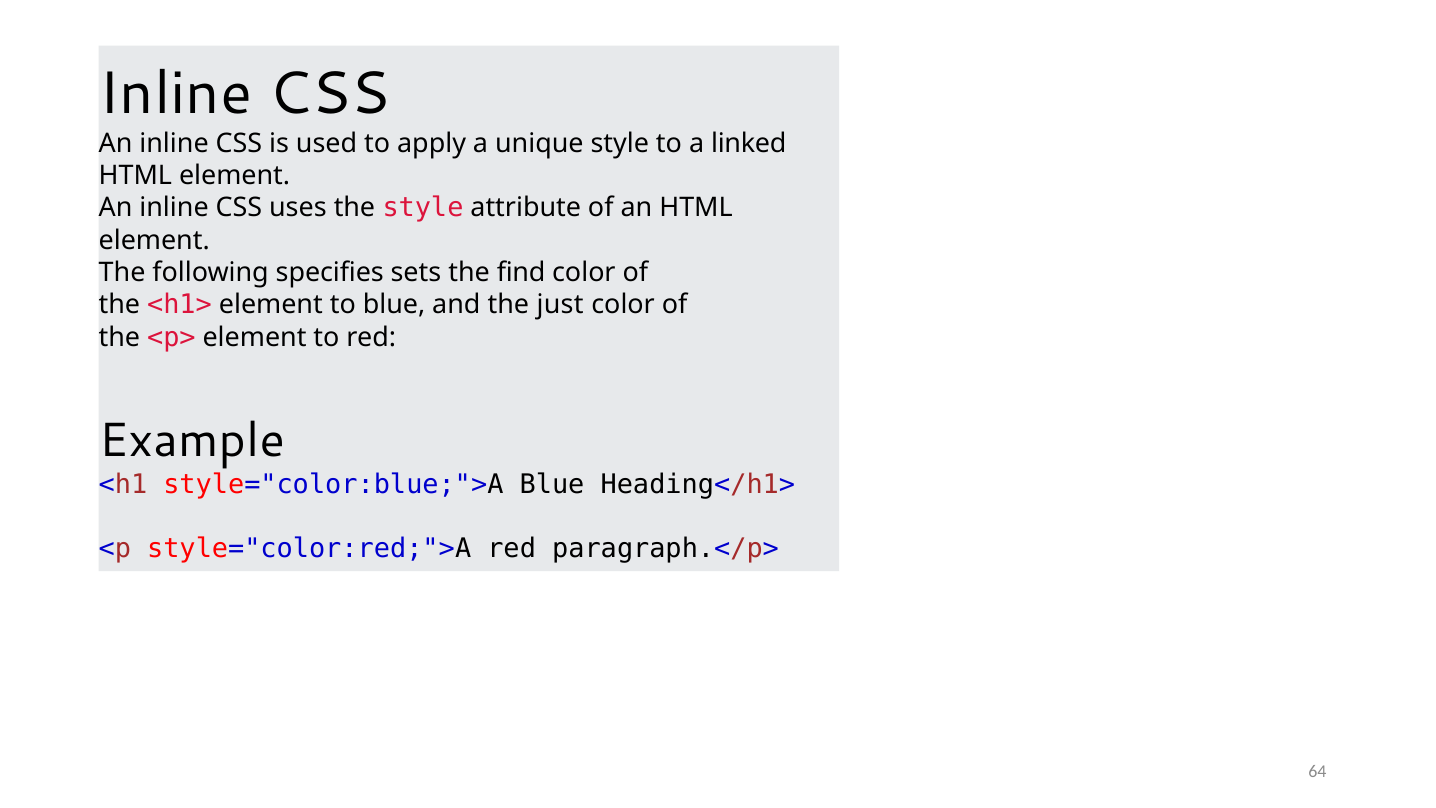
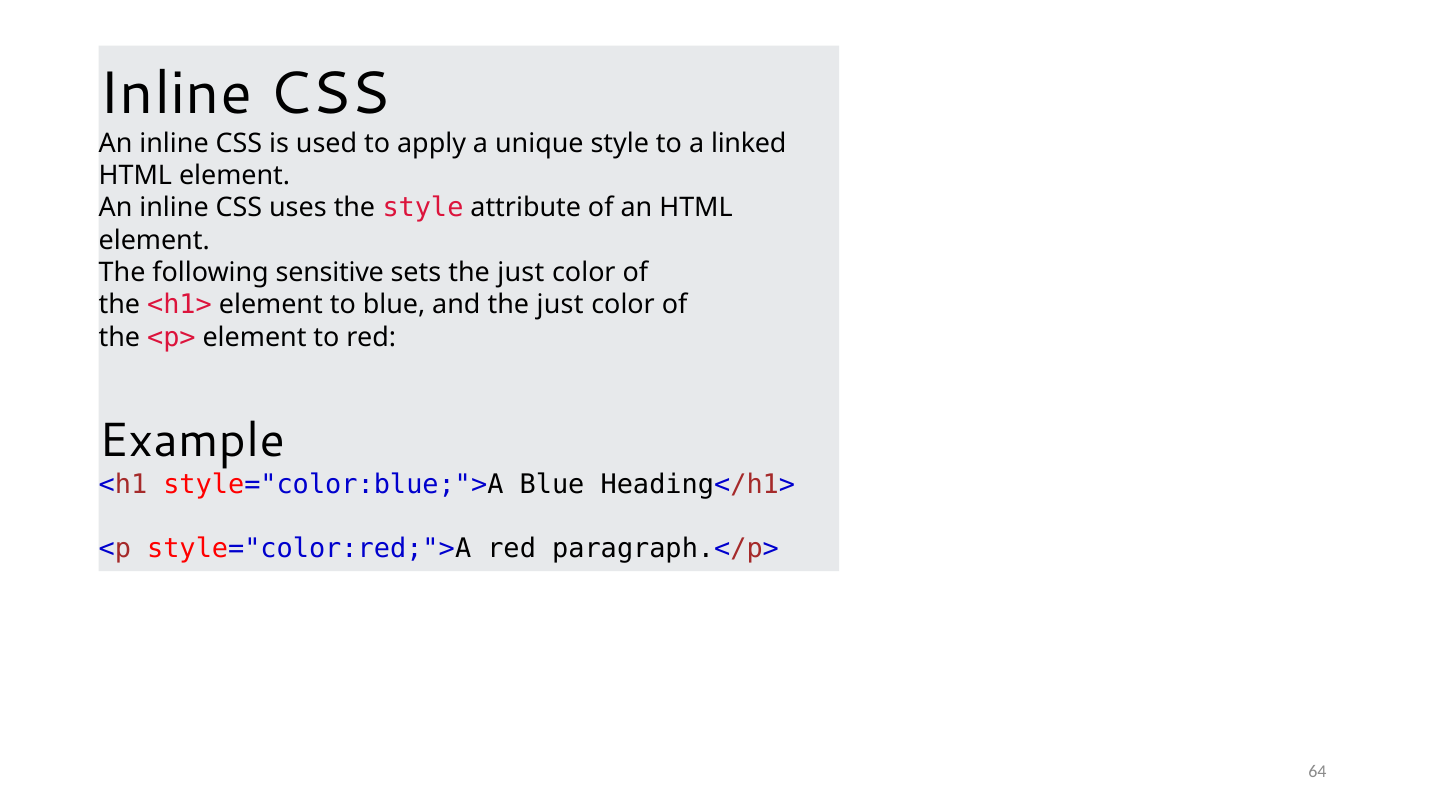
specifies: specifies -> sensitive (330, 272)
sets the find: find -> just (521, 272)
